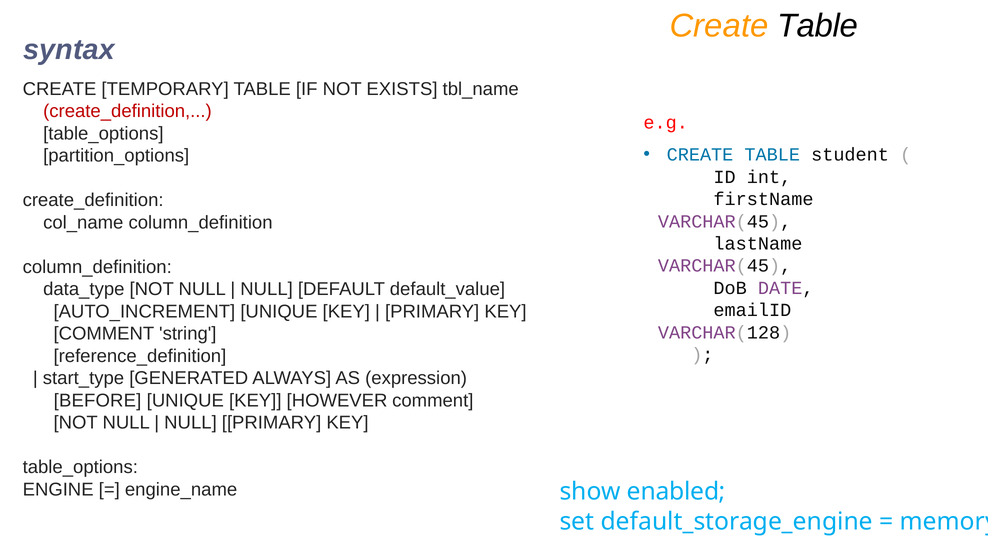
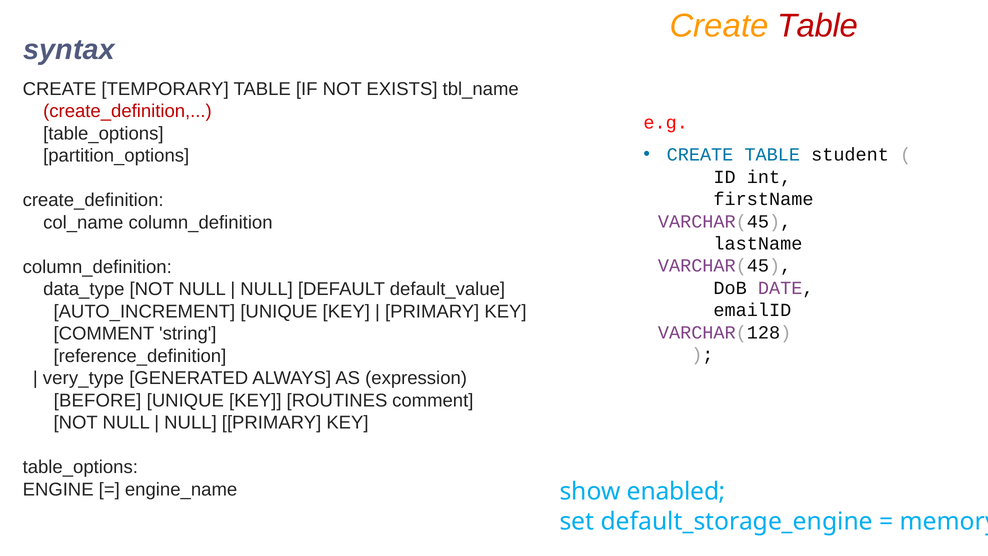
Table colour: black -> red (818, 26)
start_type: start_type -> very_type (83, 378)
HOWEVER: HOWEVER -> ROUTINES (337, 400)
